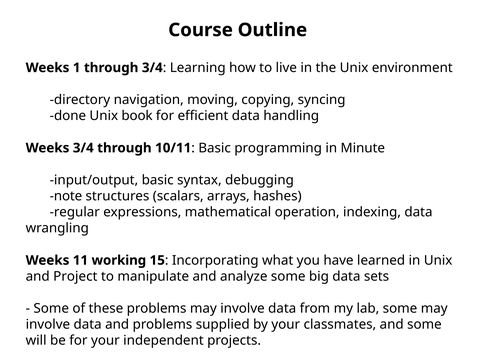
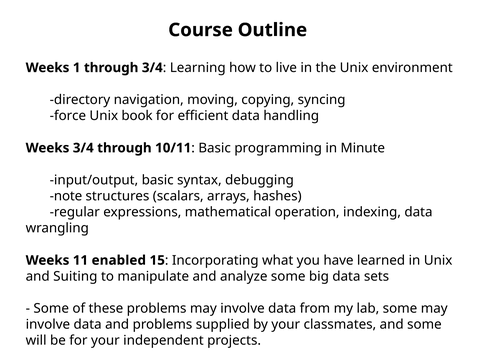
done: done -> force (68, 116)
working: working -> enabled (119, 260)
Project: Project -> Suiting (75, 276)
